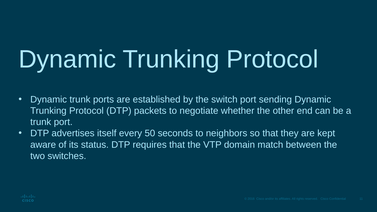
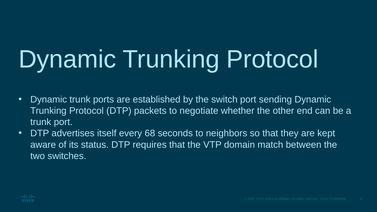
50: 50 -> 68 (150, 133)
